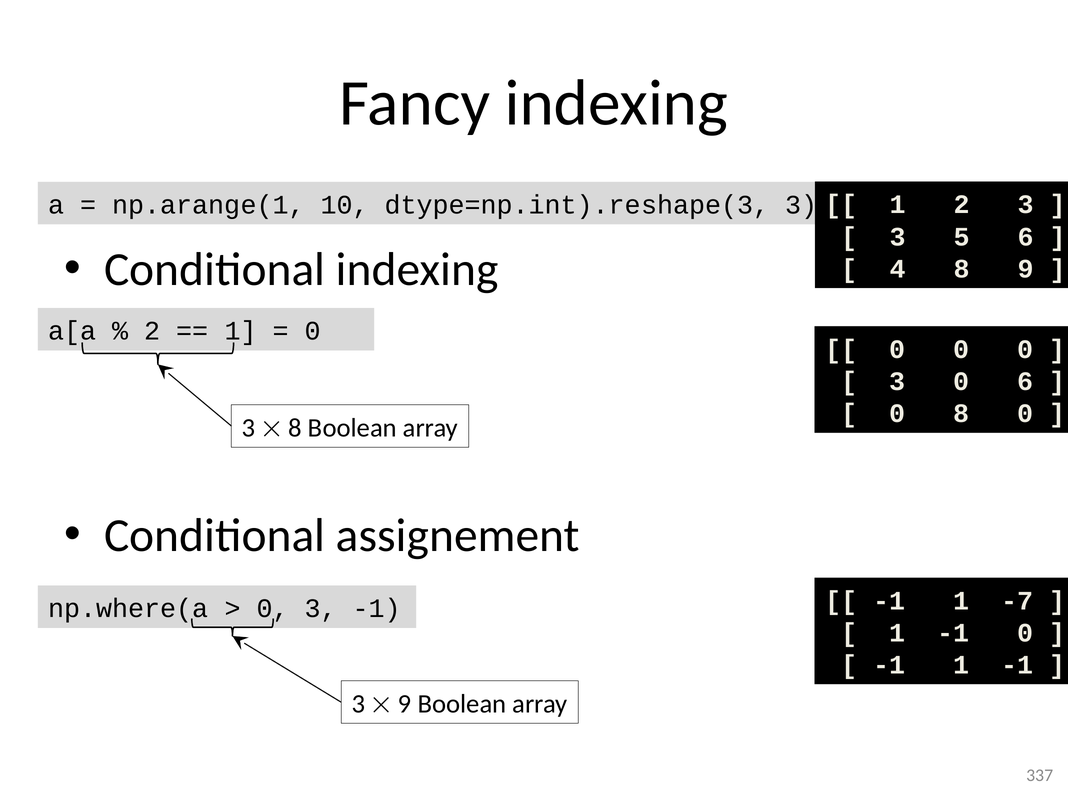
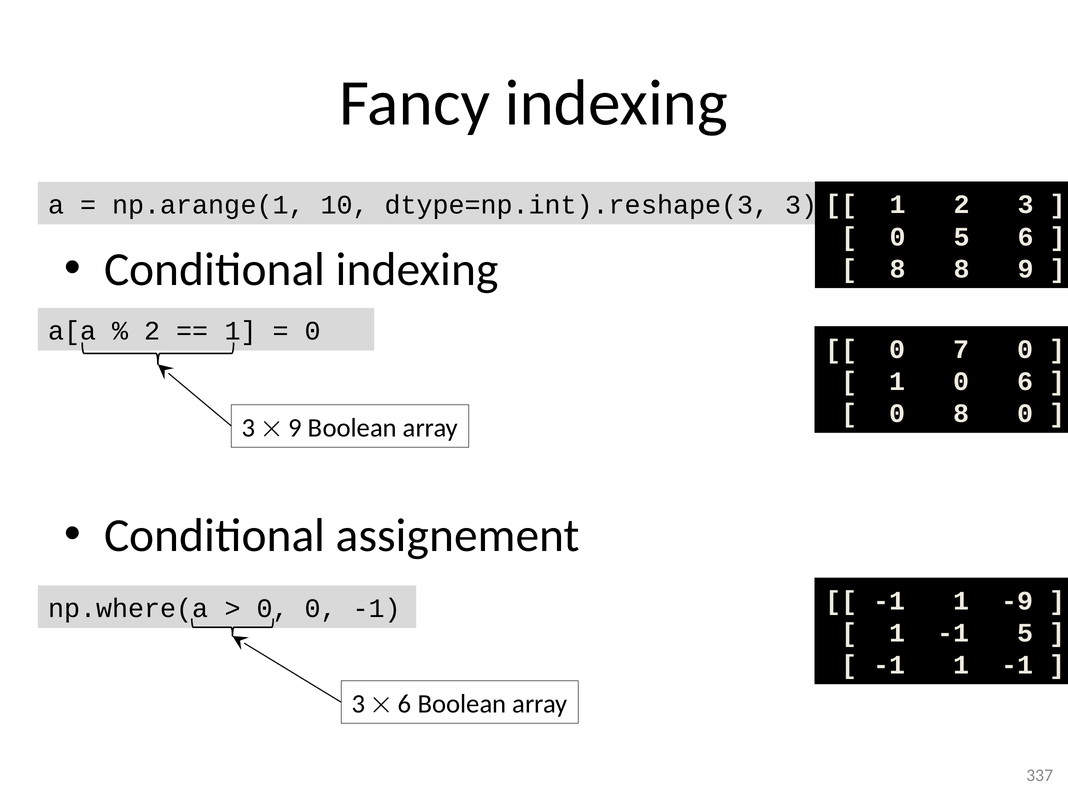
3: 3 -> 0 (898, 237)
4: 4 -> 8 (898, 269)
0: 0 -> 7 (961, 349)
3: 3 -> 1 (897, 381)
8: 8 -> 9 (295, 428)
-7: -7 -> -9 (1017, 601)
0 3: 3 -> 0 (321, 609)
-1 0: 0 -> 5 (1025, 633)
9: 9 -> 6 (405, 704)
